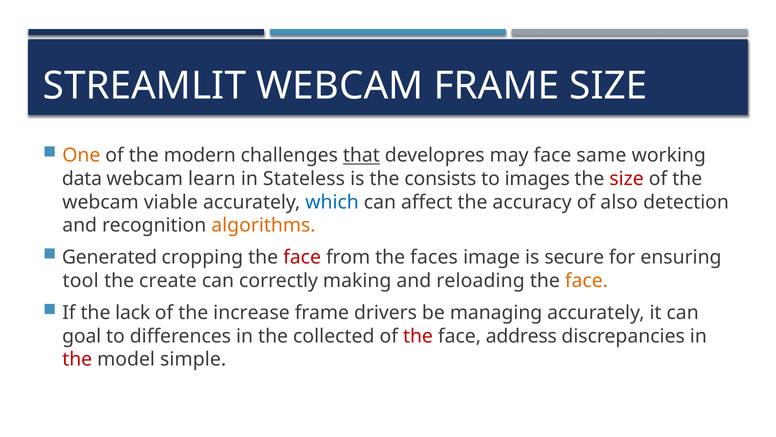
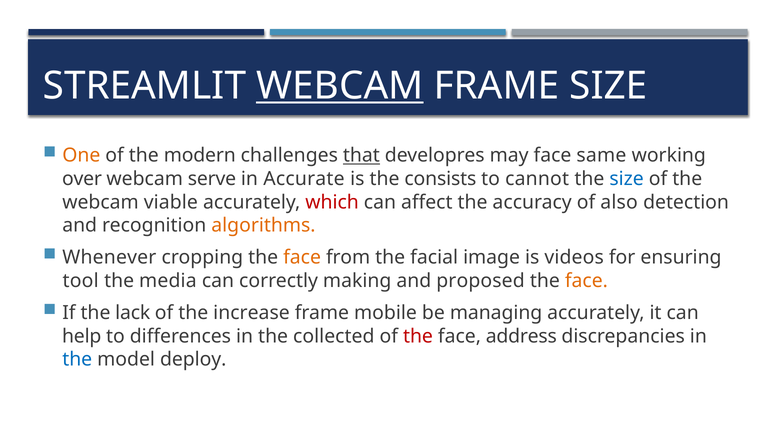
WEBCAM underline: none -> present (340, 86)
data: data -> over (82, 179)
learn: learn -> serve (212, 179)
Stateless: Stateless -> Accurate (304, 179)
images: images -> cannot (537, 179)
size colour: red -> blue (627, 179)
which colour: blue -> red (332, 202)
Generated: Generated -> Whenever (109, 257)
face colour: red -> orange (302, 257)
faces: faces -> facial (434, 257)
secure: secure -> videos (574, 257)
create: create -> media (168, 280)
reloading: reloading -> proposed (481, 280)
drivers: drivers -> mobile (386, 312)
goal: goal -> help (82, 336)
the colour: red -> blue (77, 359)
simple: simple -> deploy (193, 359)
